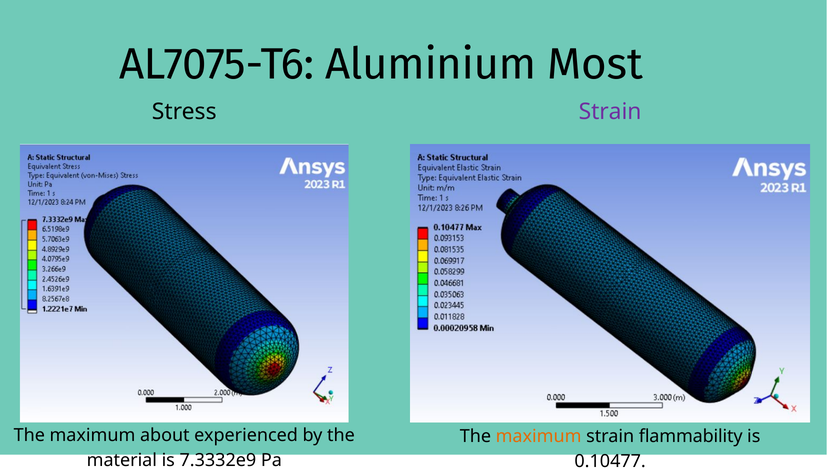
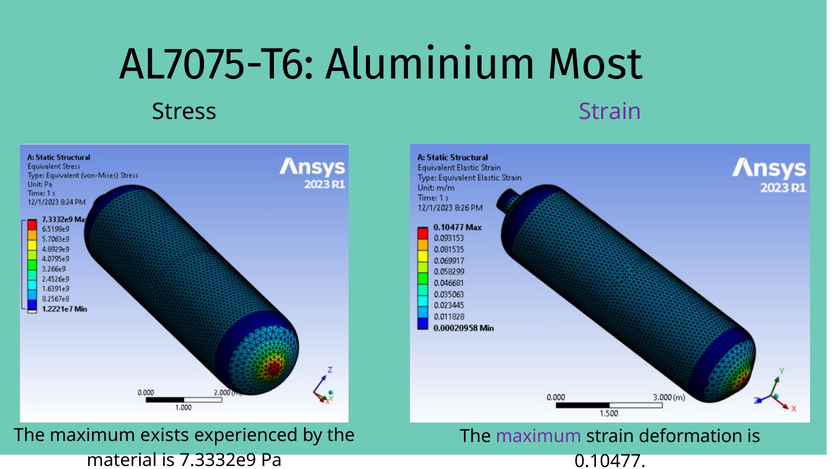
about: about -> exists (165, 435)
maximum colour: orange -> purple (539, 436)
flammability: flammability -> deformation (691, 436)
